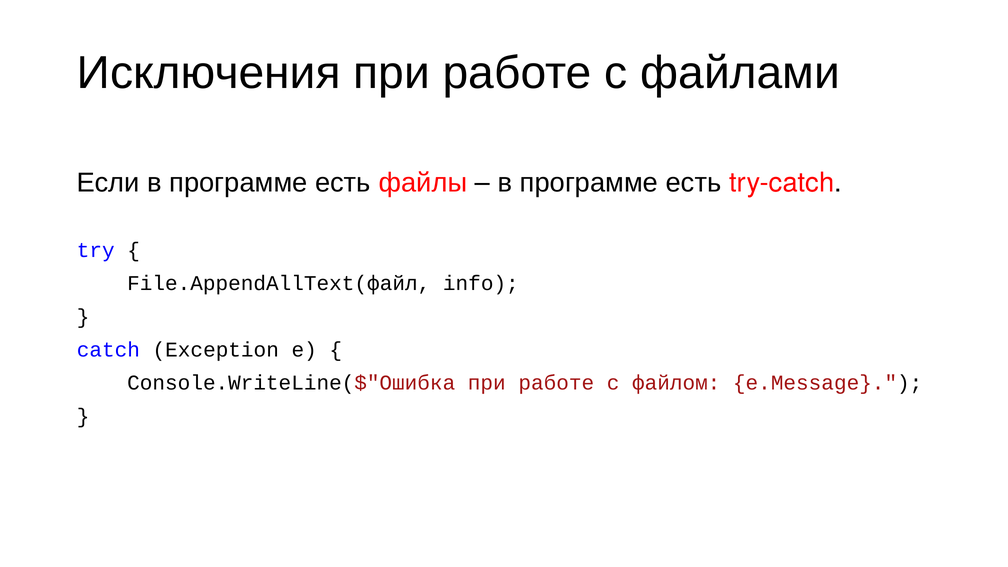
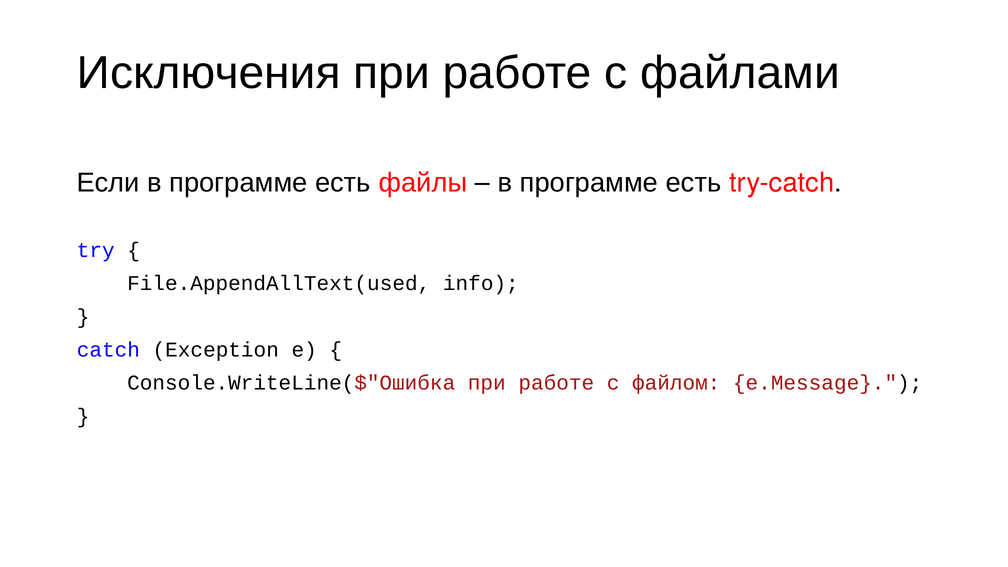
File.AppendAllText(файл: File.AppendAllText(файл -> File.AppendAllText(used (279, 283)
